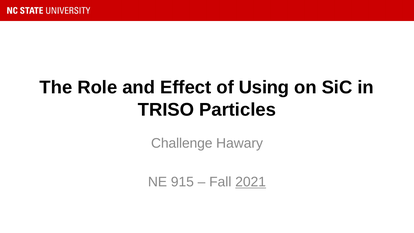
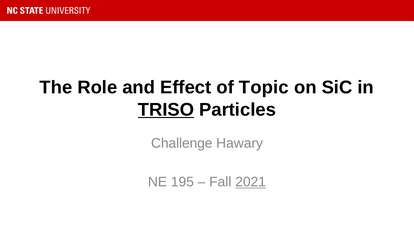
Using: Using -> Topic (264, 88)
TRISO underline: none -> present (166, 110)
915: 915 -> 195 (182, 182)
